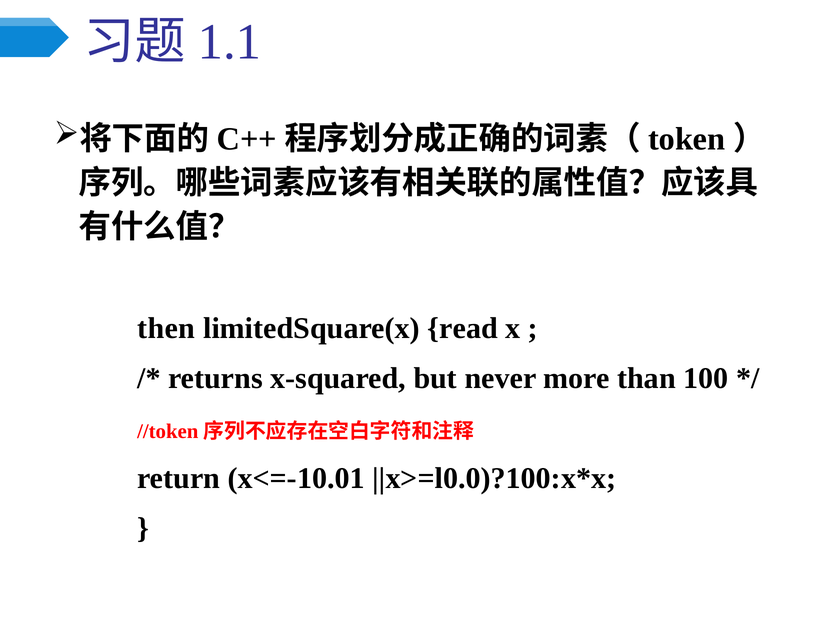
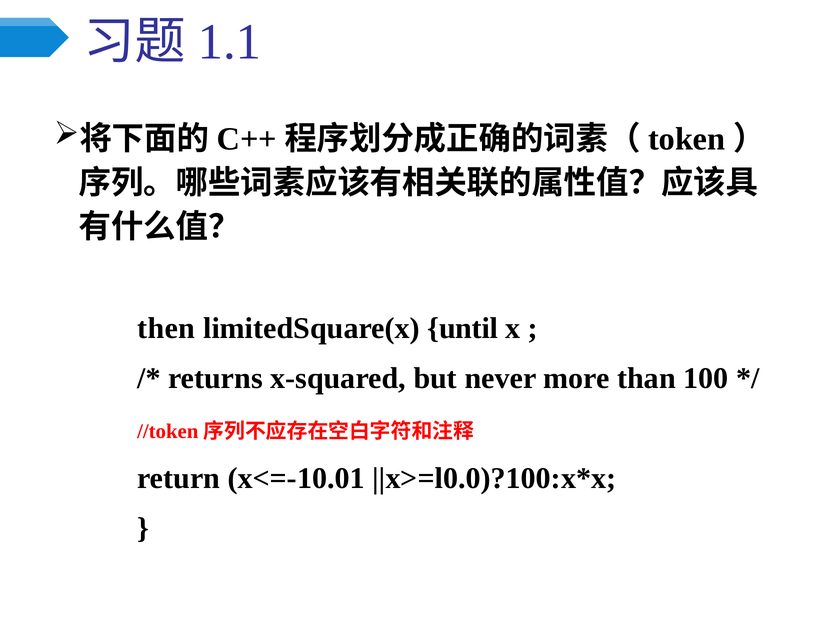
read: read -> until (463, 328)
